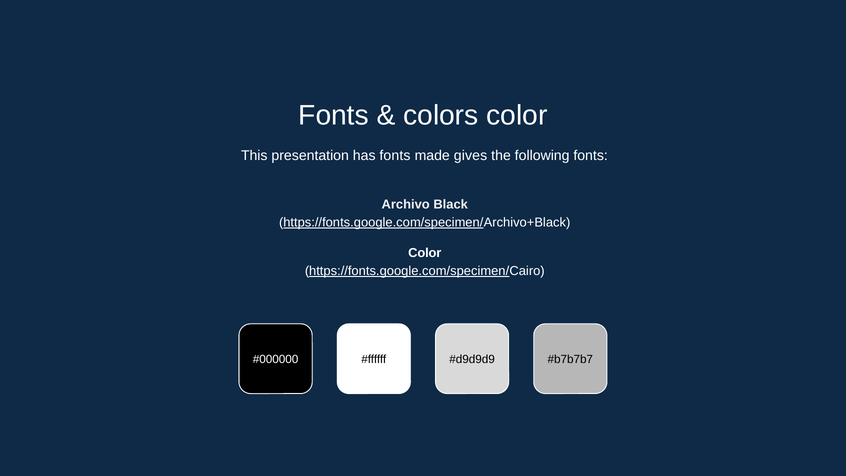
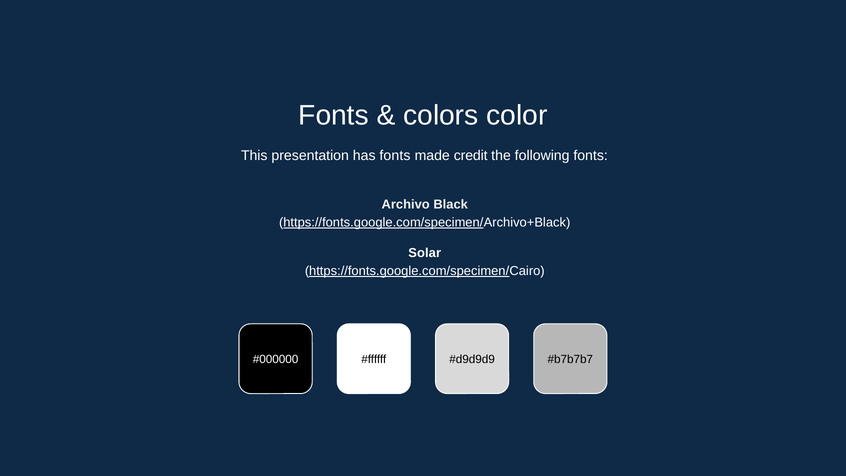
gives: gives -> credit (471, 155)
Color: Color -> Solar (425, 253)
